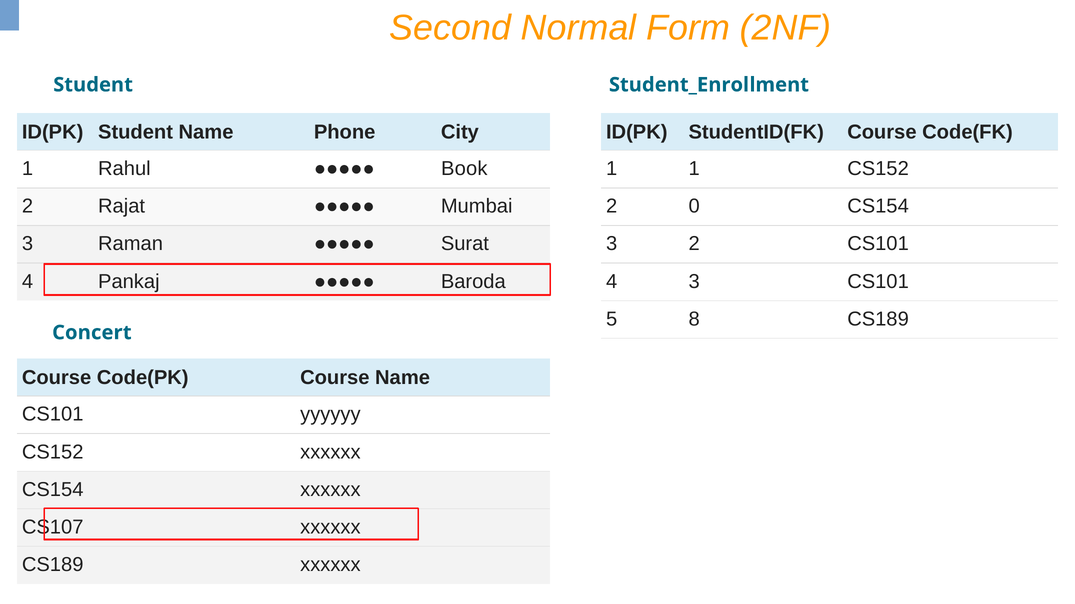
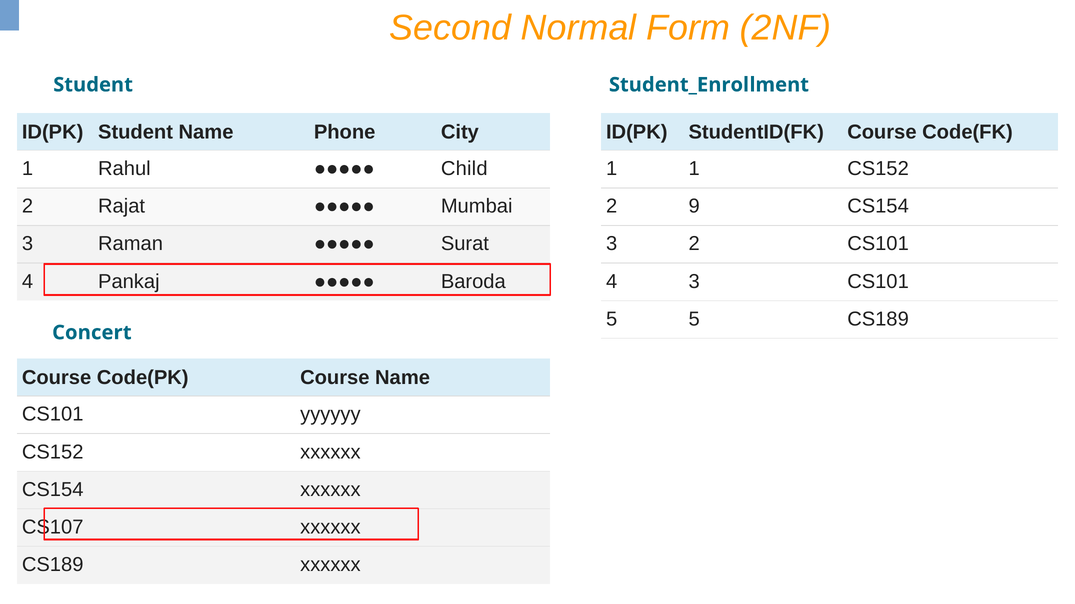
Book: Book -> Child (464, 169)
0: 0 -> 9 (694, 206)
5 8: 8 -> 5 (694, 319)
